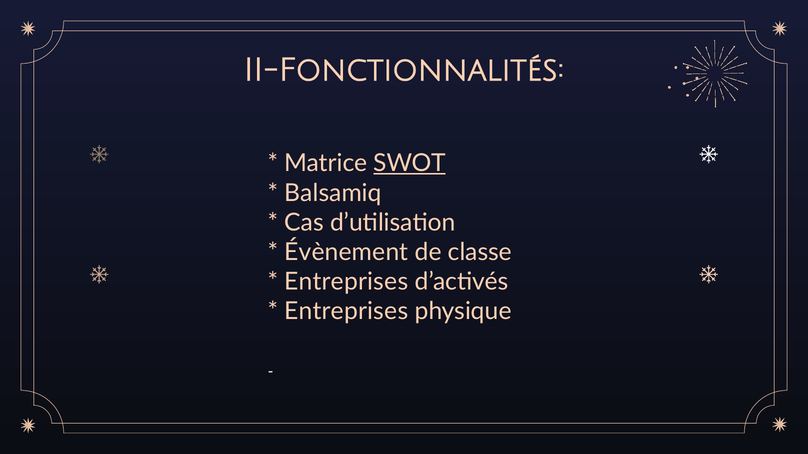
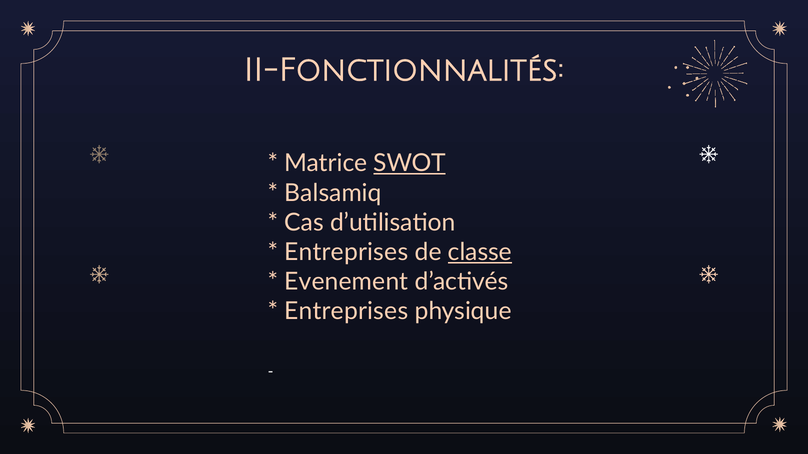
Évènement: Évènement -> Entreprises (346, 252)
classe underline: none -> present (480, 252)
Entreprises: Entreprises -> Evenement (346, 282)
